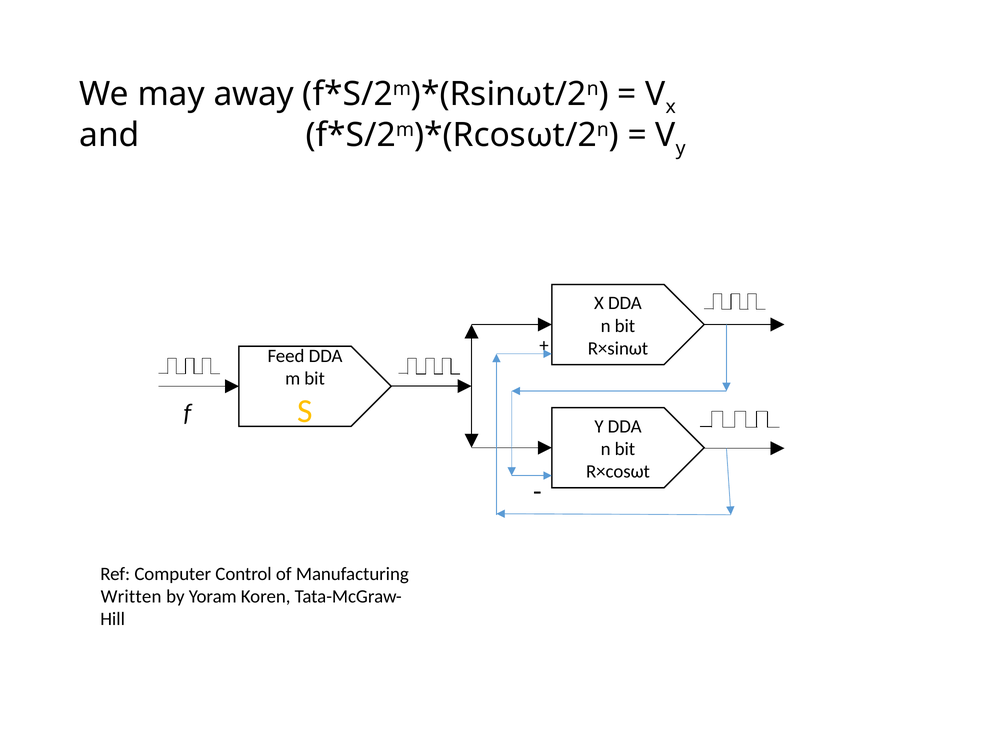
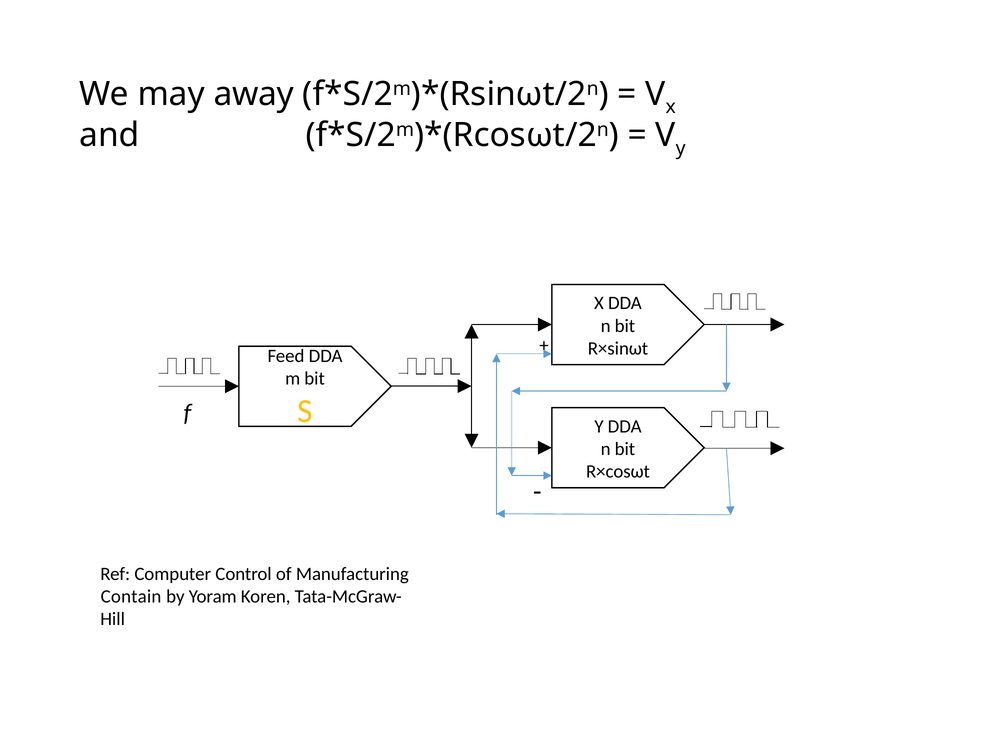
Written: Written -> Contain (131, 596)
